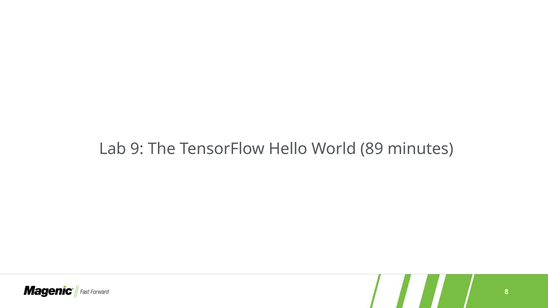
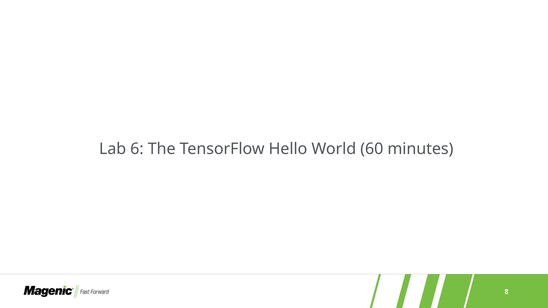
9: 9 -> 6 (137, 149)
89: 89 -> 60 (372, 149)
